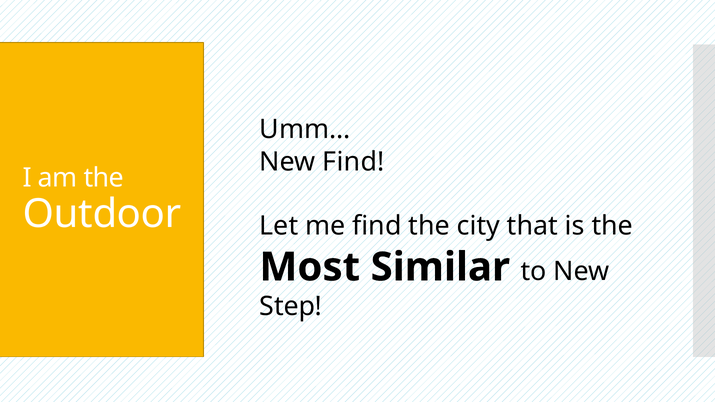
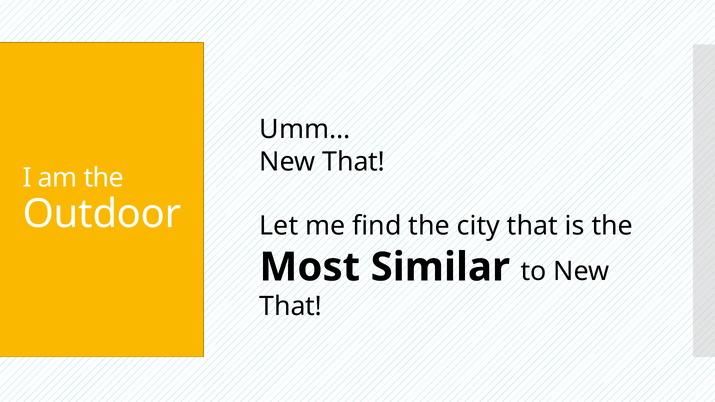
Find: Find -> That (354, 162)
Step: Step -> That (291, 307)
